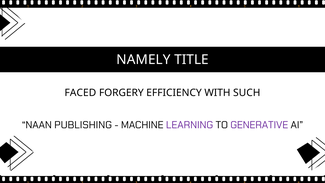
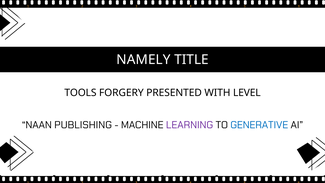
FACED: FACED -> TOOLS (80, 93)
EFFICIENCY: EFFICIENCY -> PRESENTED (174, 93)
SUCH: SUCH -> LEVEL (247, 93)
GENERATIVE colour: purple -> blue (259, 125)
